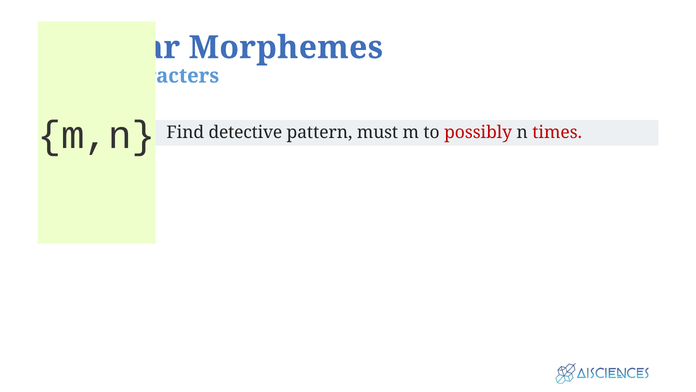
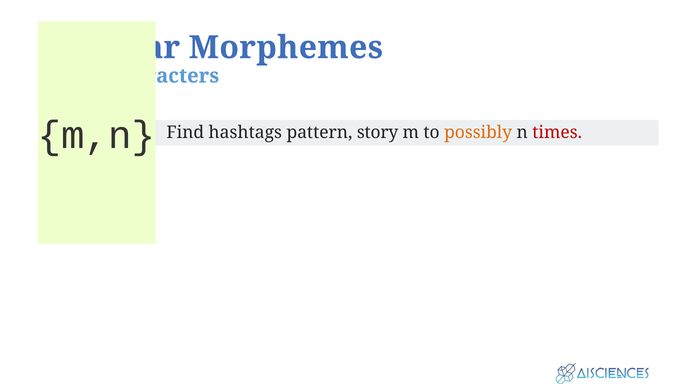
detective: detective -> hashtags (245, 133)
must: must -> story (378, 133)
possibly colour: red -> orange (478, 133)
